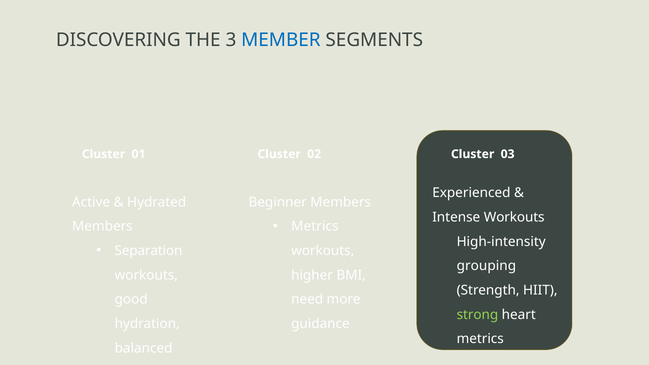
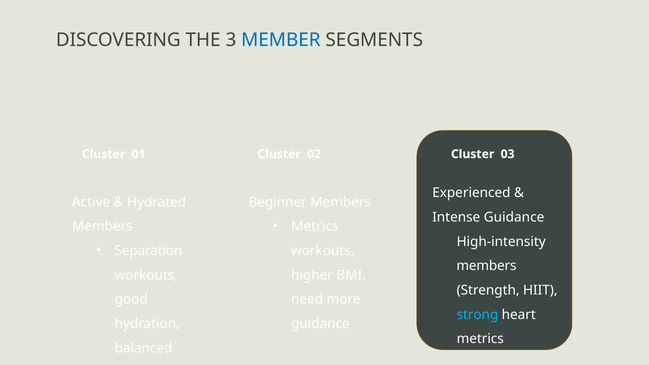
Intense Workouts: Workouts -> Guidance (514, 217)
grouping: grouping -> members (486, 266)
strong colour: light green -> light blue (477, 315)
